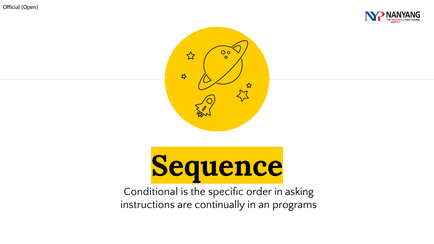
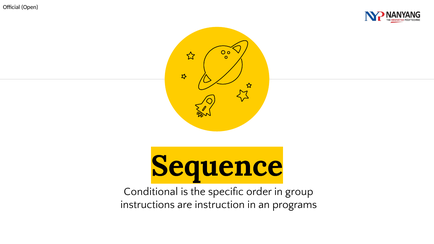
asking: asking -> group (299, 192)
continually: continually -> instruction (220, 205)
